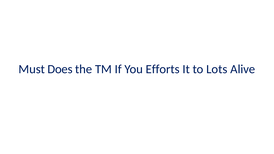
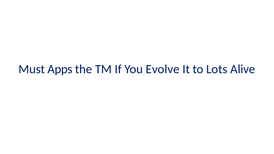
Does: Does -> Apps (60, 69)
Efforts: Efforts -> Evolve (163, 69)
